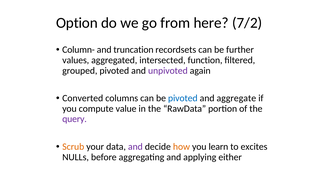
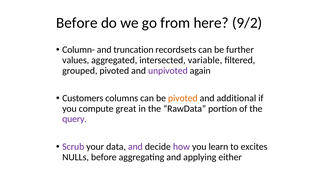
Option: Option -> Before (77, 23)
7/2: 7/2 -> 9/2 (247, 23)
function: function -> variable (205, 60)
Converted: Converted -> Customers (83, 98)
pivoted colour: blue -> orange (183, 98)
aggregate: aggregate -> additional (236, 98)
value: value -> great (126, 108)
Scrub colour: orange -> purple (73, 146)
how colour: orange -> purple (181, 146)
